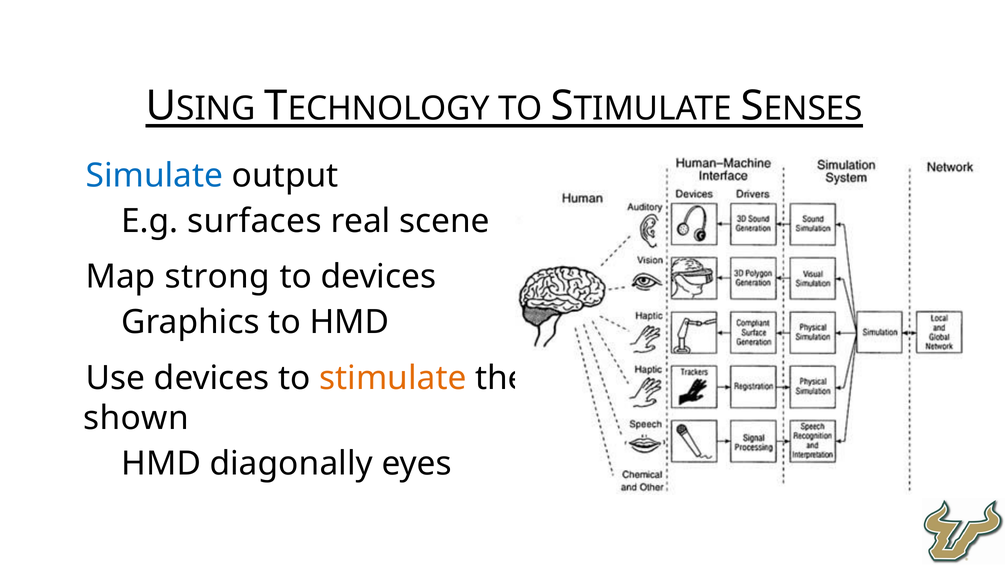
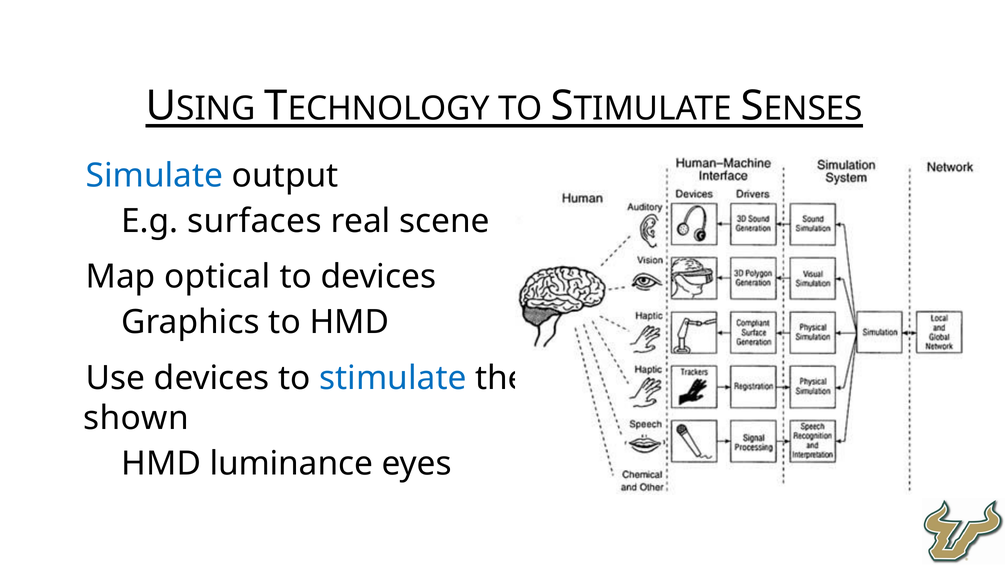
strong: strong -> optical (217, 277)
stimulate colour: orange -> blue (393, 378)
diagonally: diagonally -> luminance (291, 464)
